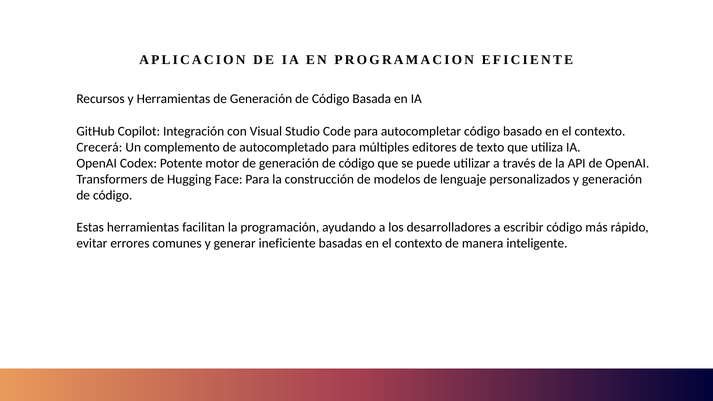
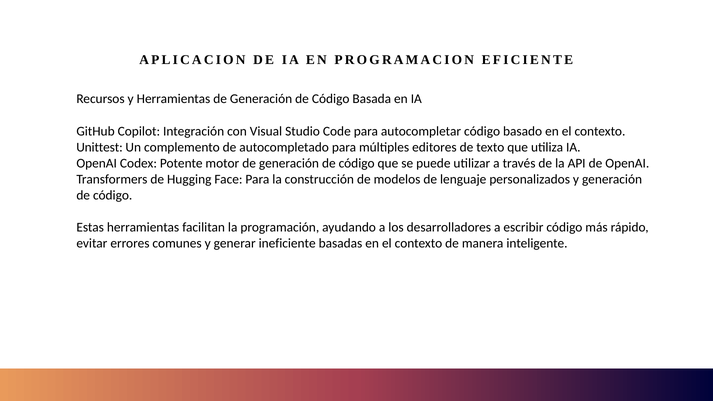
Crecerá: Crecerá -> Unittest (100, 147)
